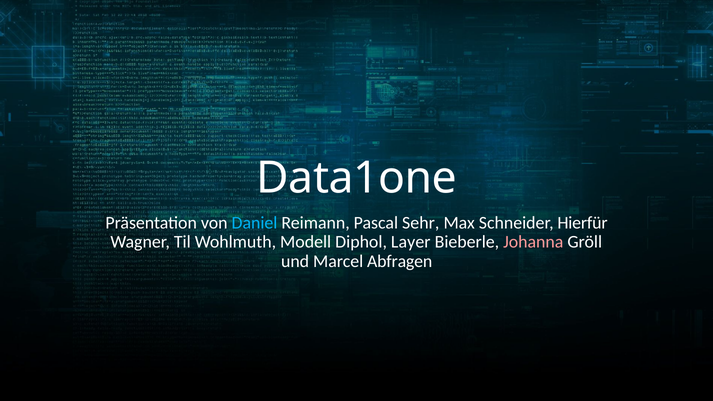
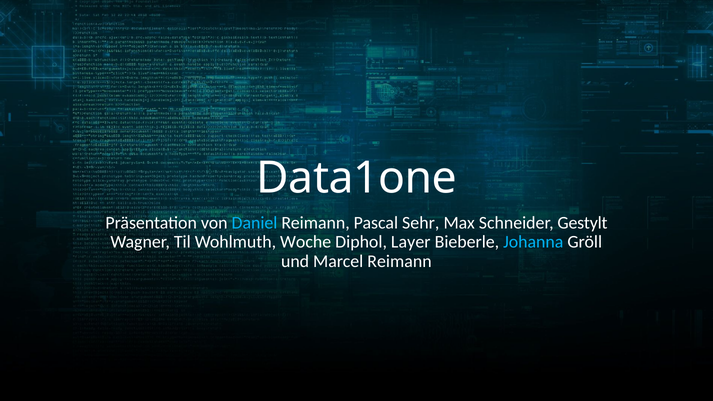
Hierfür: Hierfür -> Gestylt (582, 223)
Modell: Modell -> Woche (306, 242)
Johanna colour: pink -> light blue (533, 242)
Marcel Abfragen: Abfragen -> Reimann (400, 261)
